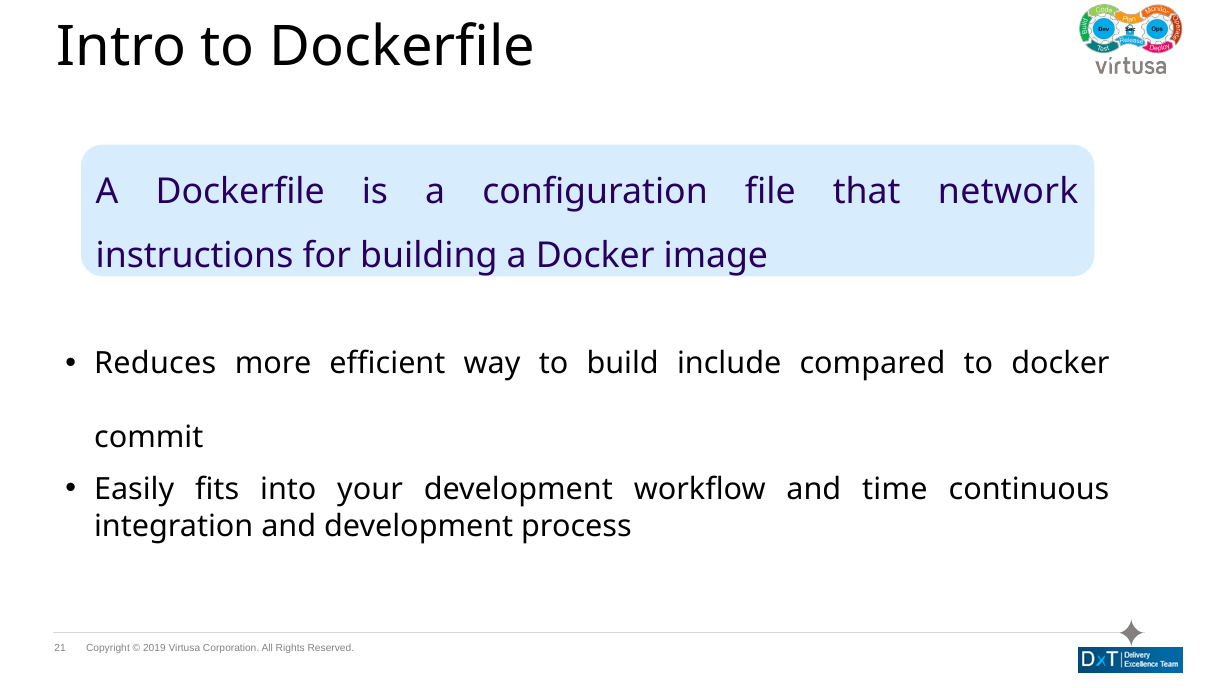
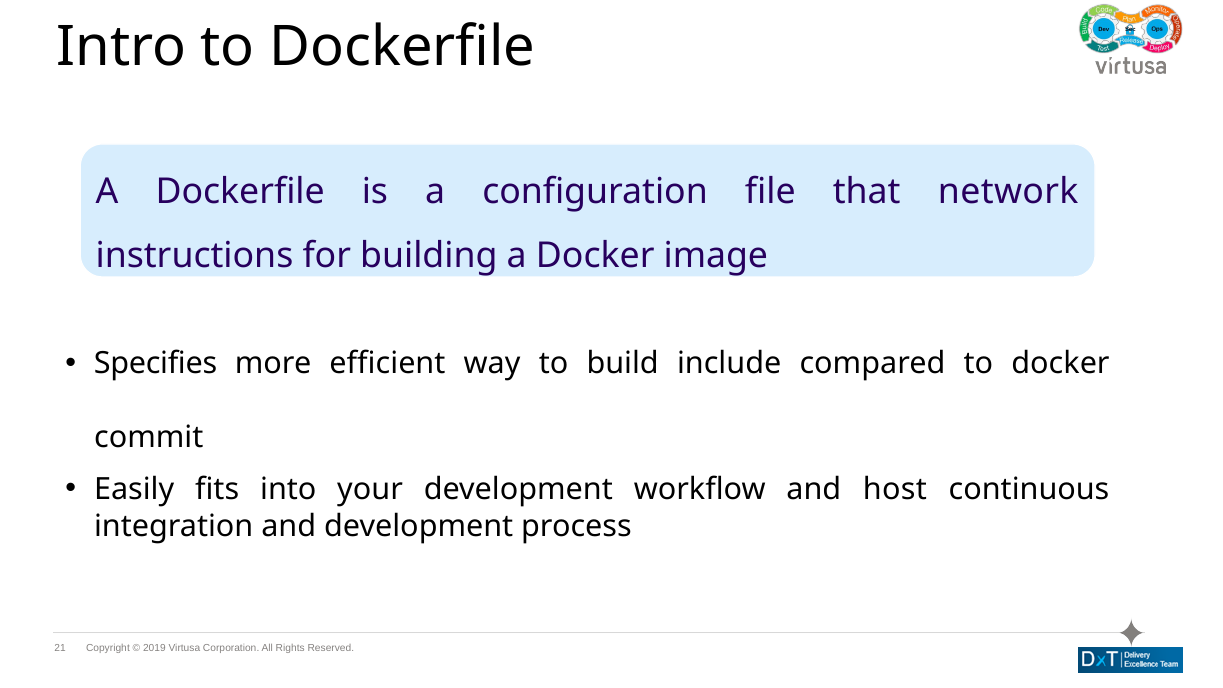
Reduces: Reduces -> Specifies (156, 364)
time: time -> host (895, 489)
